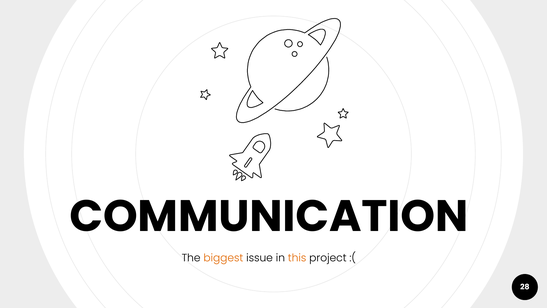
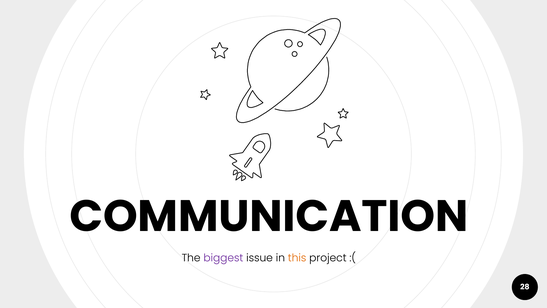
biggest colour: orange -> purple (223, 258)
